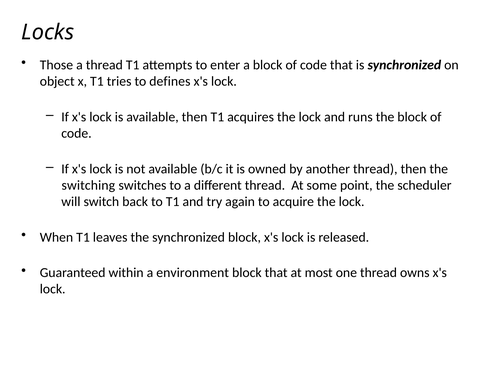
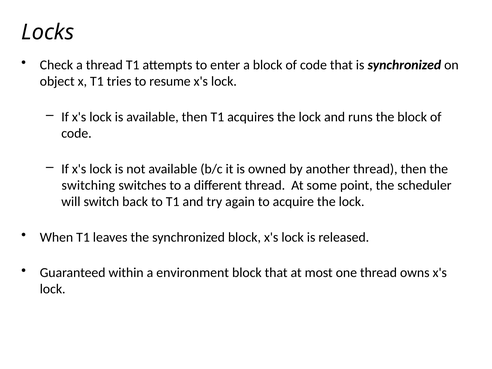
Those: Those -> Check (56, 65)
defines: defines -> resume (170, 81)
